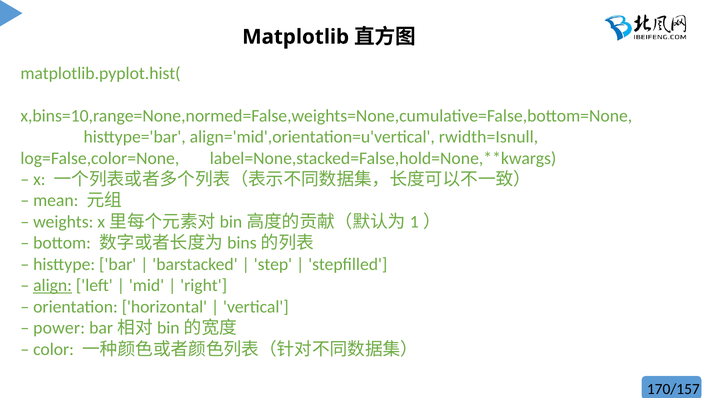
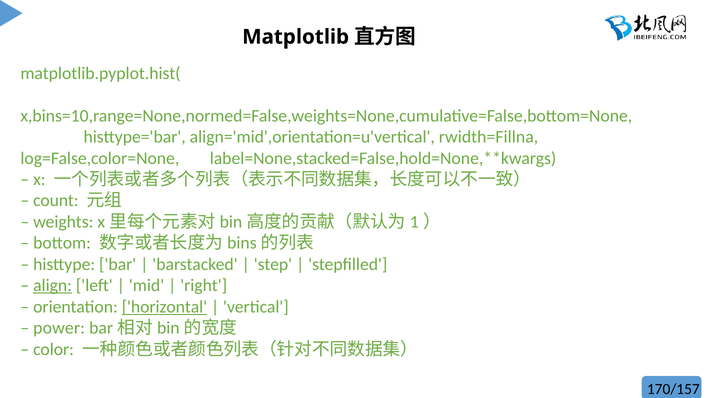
rwidth=Isnull: rwidth=Isnull -> rwidth=Fillna (489, 137)
mean: mean -> count (56, 201)
horizontal underline: none -> present (164, 307)
